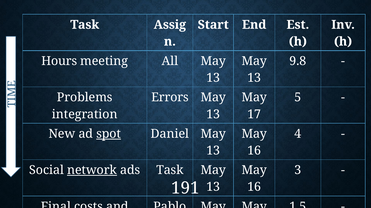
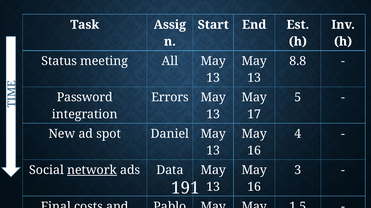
Hours: Hours -> Status (59, 61)
9.8: 9.8 -> 8.8 (298, 61)
Problems: Problems -> Password (85, 98)
spot underline: present -> none (109, 134)
ads Task: Task -> Data (170, 171)
